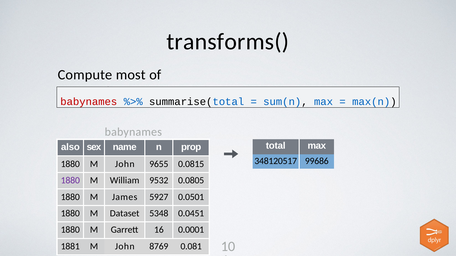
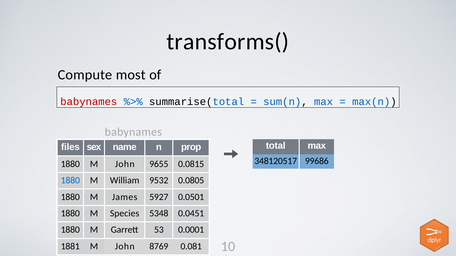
also: also -> files (70, 147)
1880 colour: purple -> blue (70, 181)
Dataset: Dataset -> Species (125, 214)
16: 16 -> 53 (159, 230)
